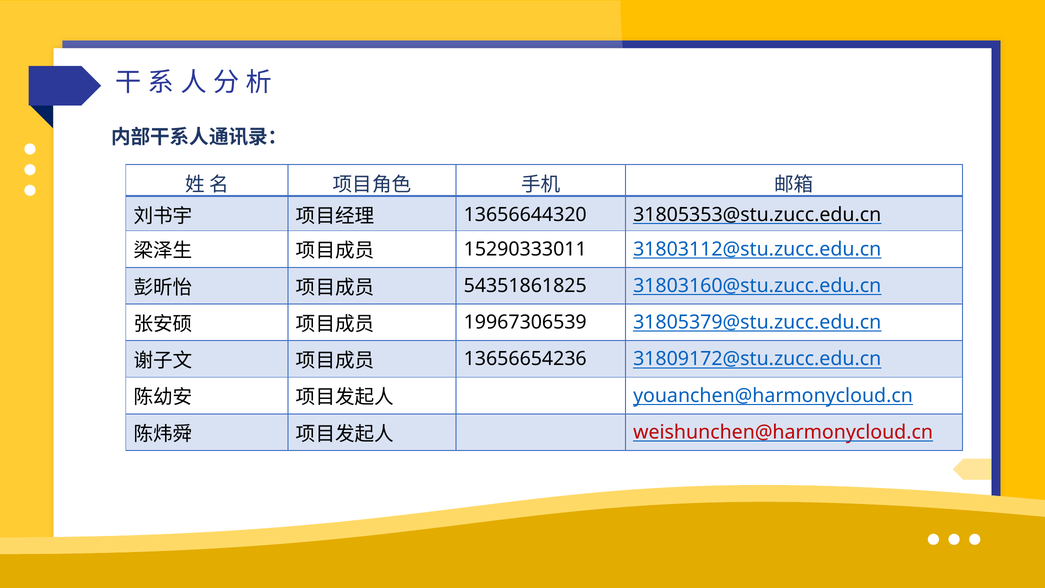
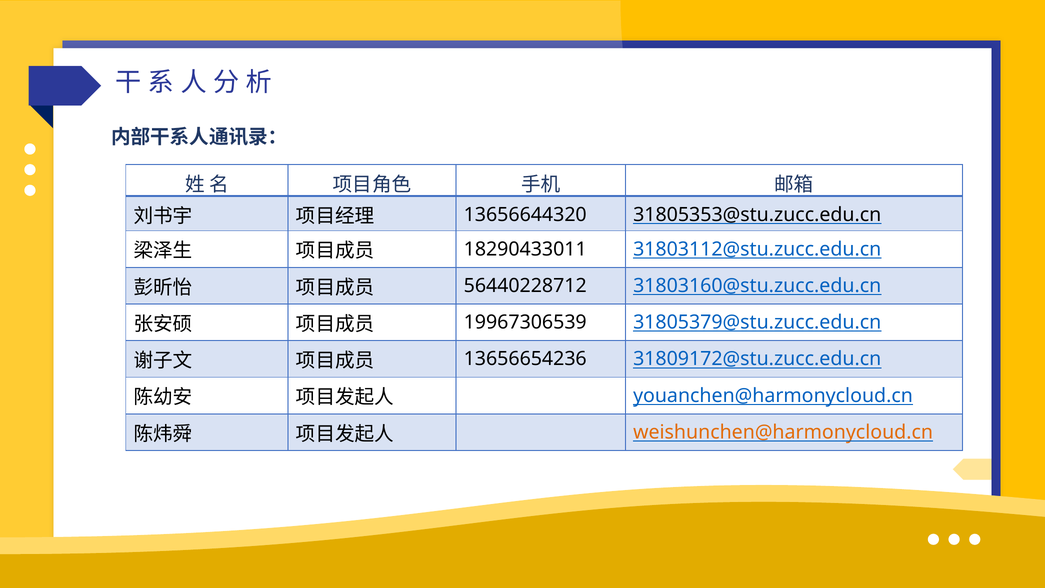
15290333011: 15290333011 -> 18290433011 (525, 249)
54351861825: 54351861825 -> 56440228712 (525, 286)
weishunchen@harmonycloud.cn colour: red -> orange (783, 432)
